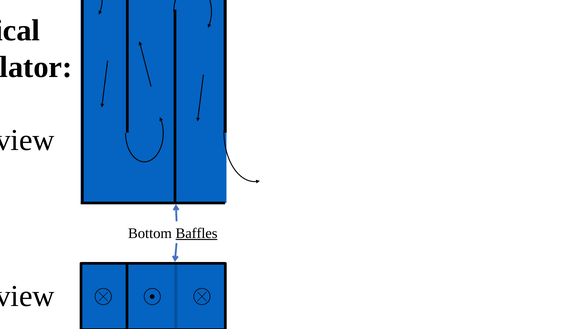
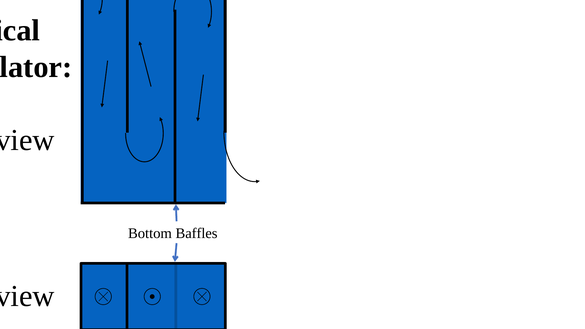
Baffles underline: present -> none (197, 233)
